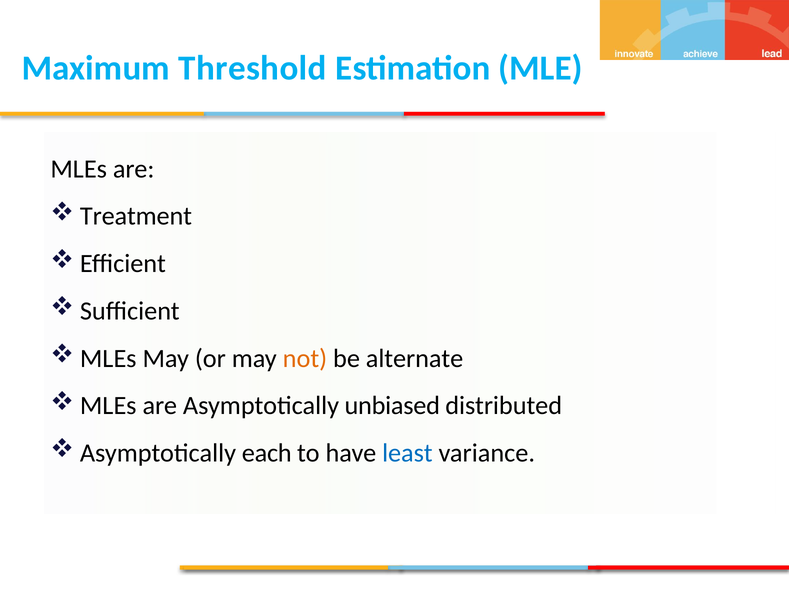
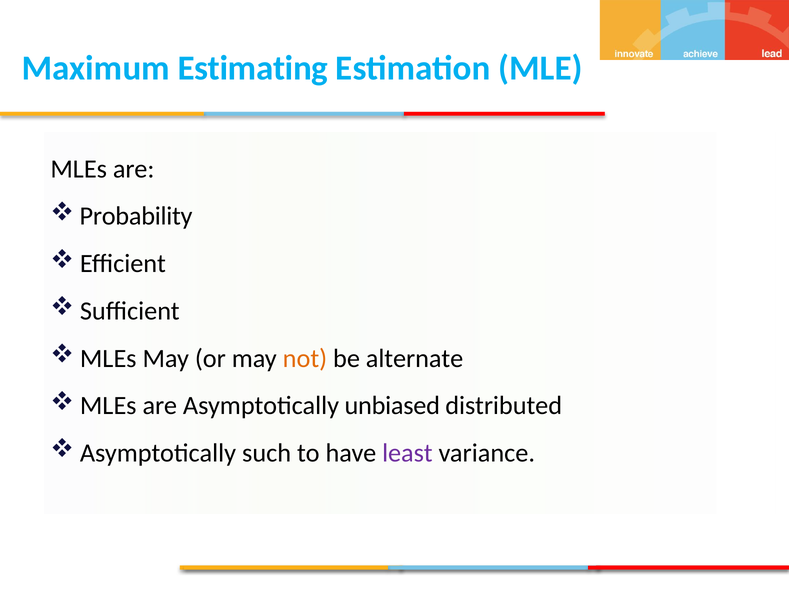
Threshold: Threshold -> Estimating (253, 68)
Treatment: Treatment -> Probability (136, 216)
each: each -> such (267, 453)
least colour: blue -> purple (407, 453)
